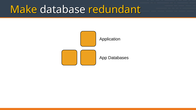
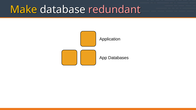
redundant colour: yellow -> pink (114, 10)
